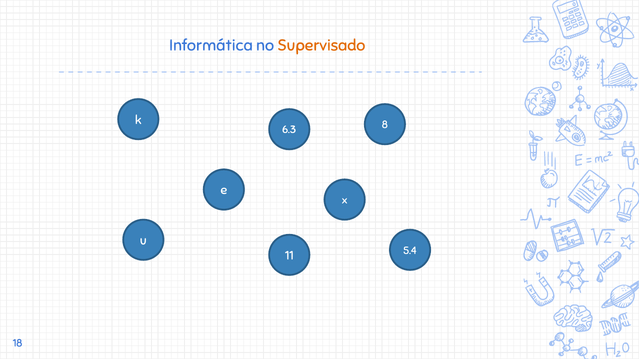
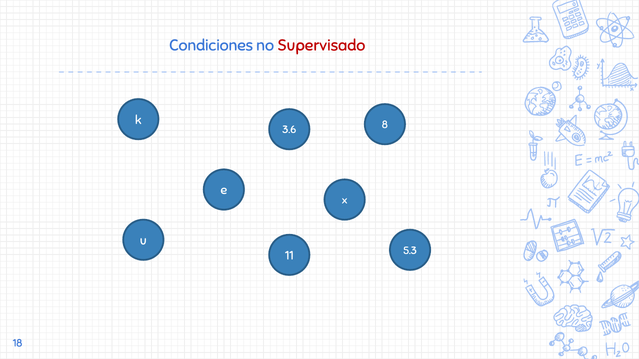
Informática: Informática -> Condiciones (211, 46)
Supervisado colour: orange -> red (321, 46)
6.3: 6.3 -> 3.6 (289, 130)
5.4: 5.4 -> 5.3 (410, 251)
